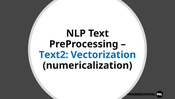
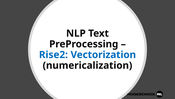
Text2: Text2 -> Rise2 (53, 54)
